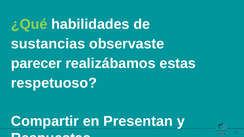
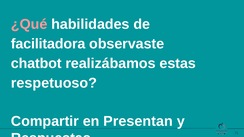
¿Qué colour: light green -> pink (29, 24)
sustancias: sustancias -> facilitadora (48, 44)
parecer: parecer -> chatbot (36, 64)
